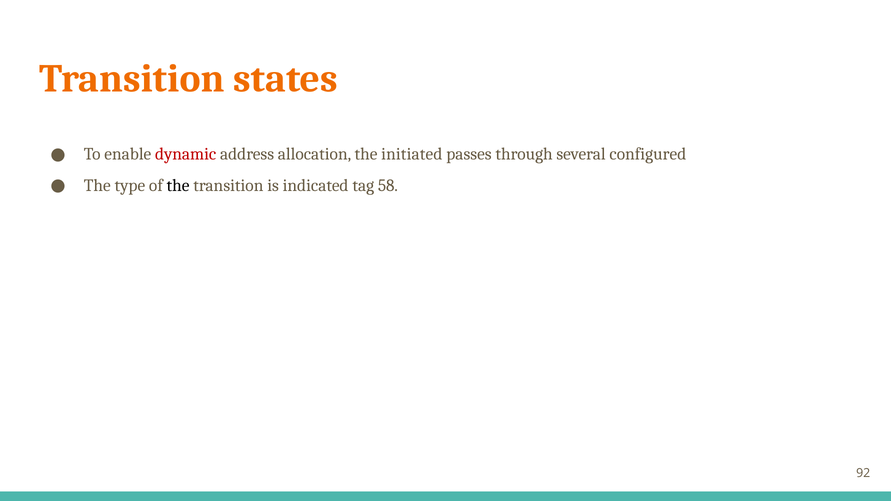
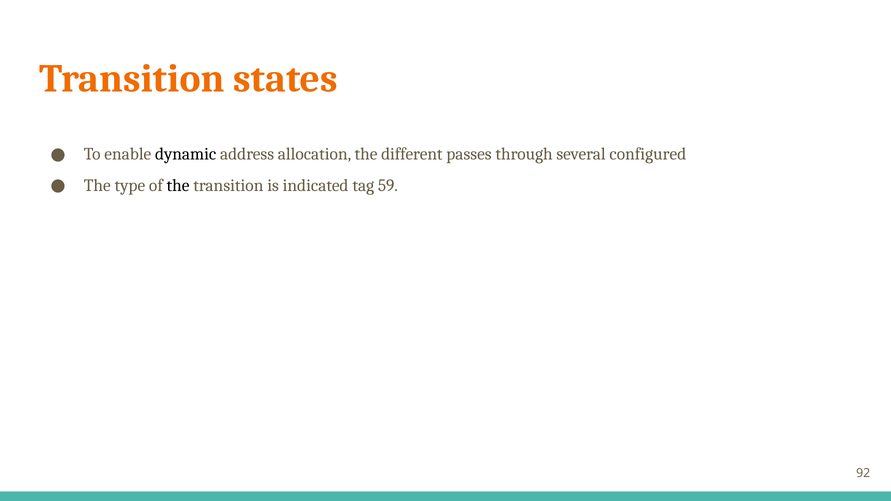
dynamic colour: red -> black (186, 154)
initiated: initiated -> different (412, 154)
58: 58 -> 59 (388, 185)
